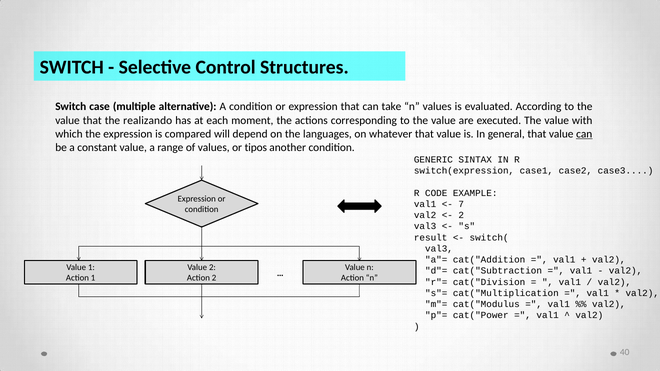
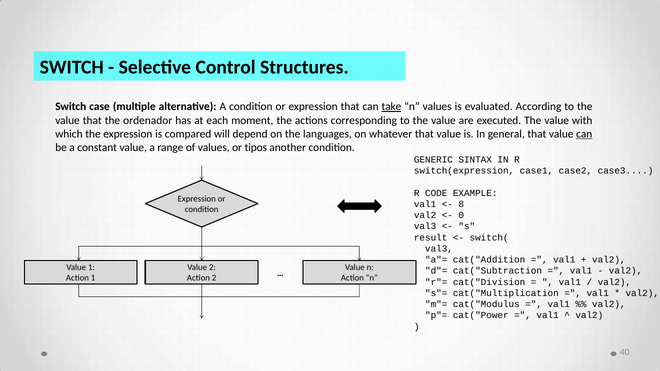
take underline: none -> present (391, 107)
realizando: realizando -> ordenador (148, 120)
7: 7 -> 8 (461, 204)
2: 2 -> 0 (461, 215)
